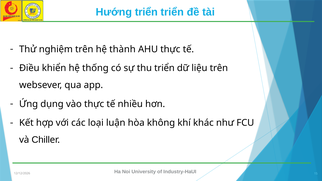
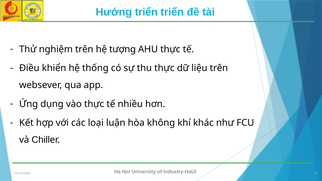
thành: thành -> tượng (123, 49)
thu triển: triển -> thực (164, 68)
